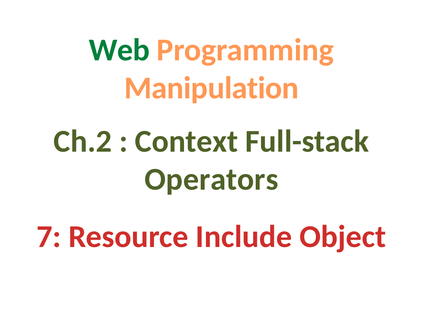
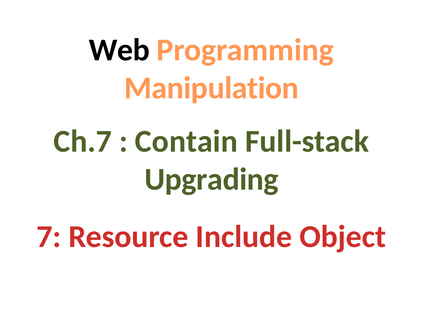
Web colour: green -> black (119, 50)
Ch.2: Ch.2 -> Ch.7 (83, 141)
Context: Context -> Contain (186, 141)
Operators: Operators -> Upgrading (212, 179)
